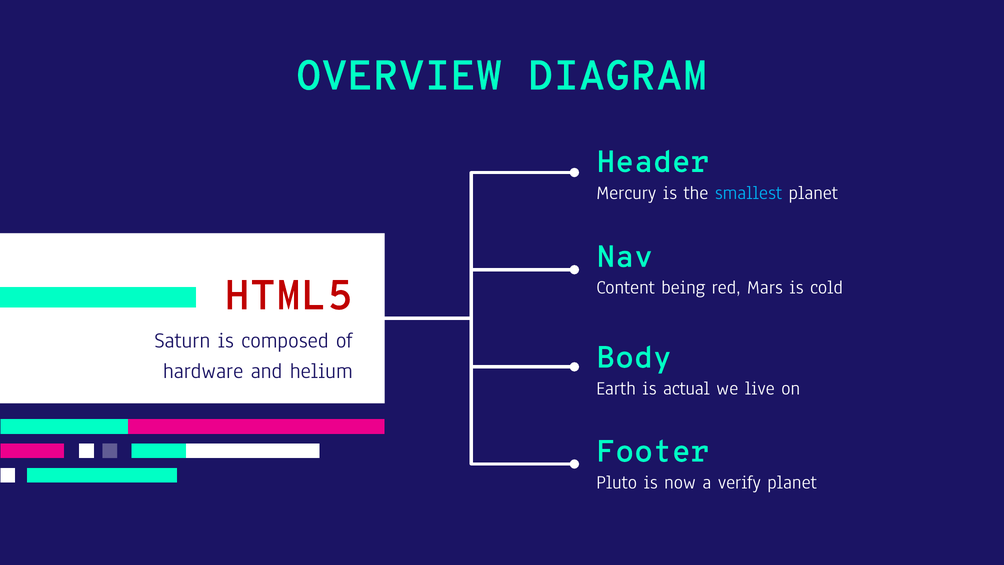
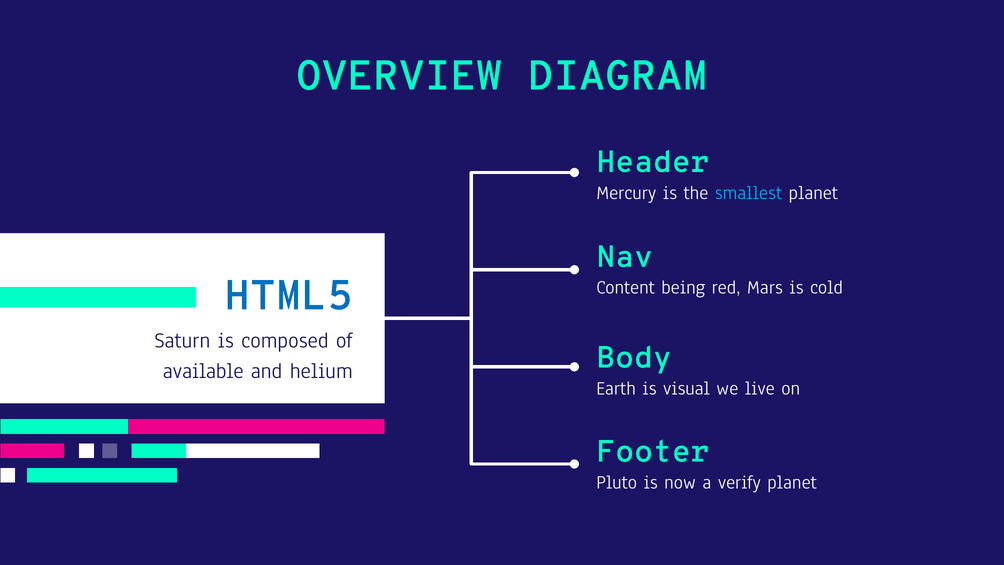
HTML5 colour: red -> blue (289, 295)
hardware: hardware -> available (203, 371)
actual: actual -> visual (686, 388)
